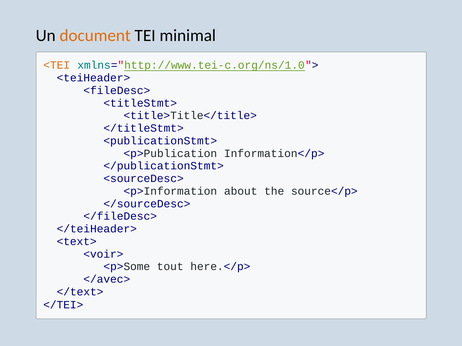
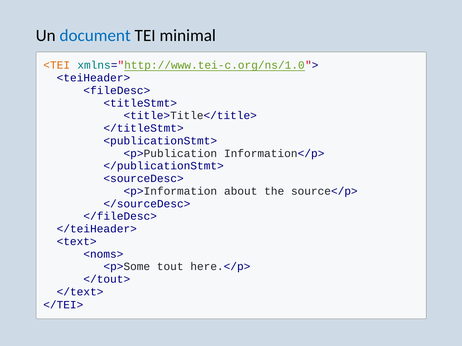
document colour: orange -> blue (95, 36)
<voir>: <voir> -> <noms> (103, 254)
</avec>: </avec> -> </tout> (107, 280)
